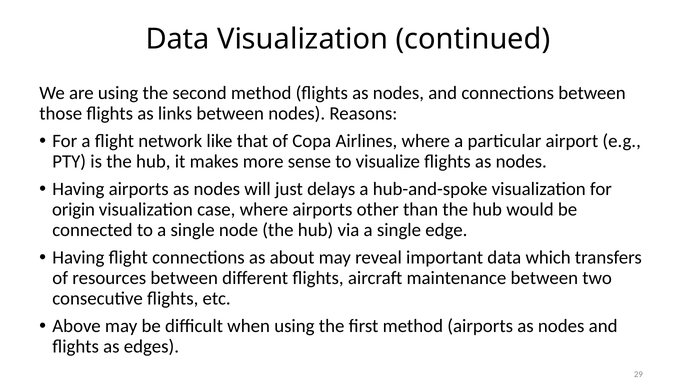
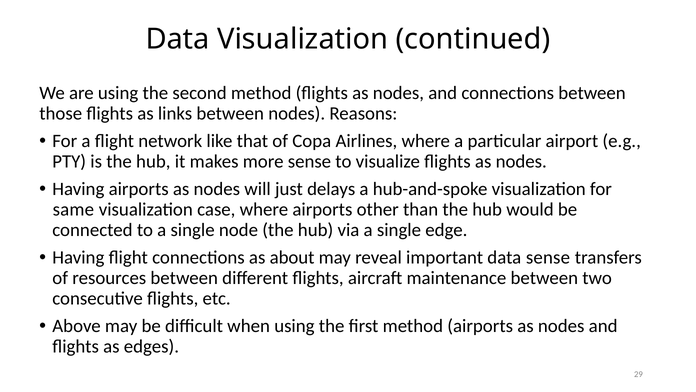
origin: origin -> same (73, 209)
data which: which -> sense (548, 257)
